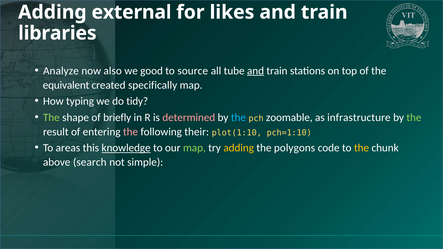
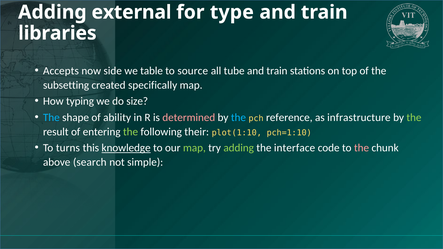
likes: likes -> type (232, 12)
Analyze: Analyze -> Accepts (61, 71)
also: also -> side (113, 71)
good: good -> table (152, 71)
and underline: present -> none (256, 71)
equivalent: equivalent -> subsetting (66, 85)
tidy: tidy -> size (137, 101)
The colour: light green -> light blue (51, 117)
briefly: briefly -> ability (117, 117)
zoomable: zoomable -> reference (289, 117)
the colour: pink -> light green (131, 132)
areas: areas -> turns (68, 148)
adding colour: yellow -> light green (239, 148)
polygons: polygons -> interface (295, 148)
the colour: yellow -> pink (362, 148)
